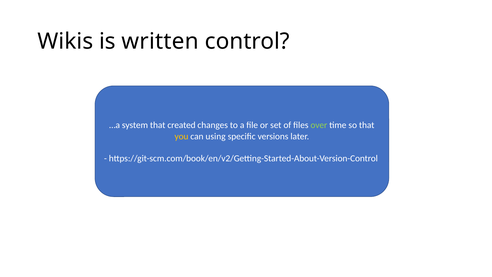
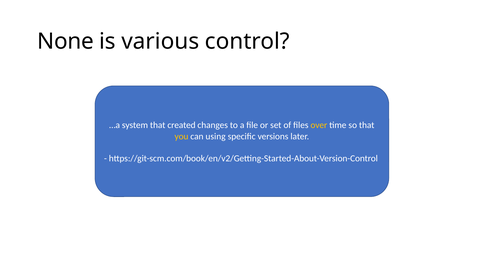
Wikis: Wikis -> None (65, 41)
written: written -> various (160, 41)
over colour: light green -> yellow (319, 125)
